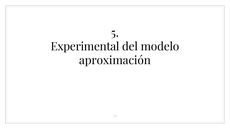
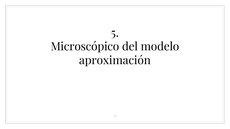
Experimental: Experimental -> Microscópico (85, 47)
